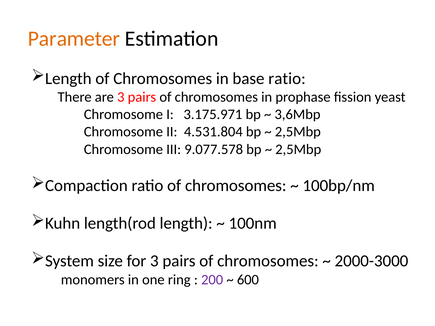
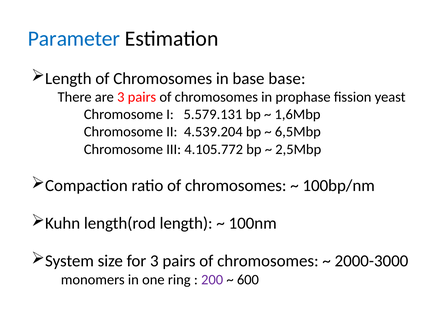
Parameter colour: orange -> blue (74, 39)
base ratio: ratio -> base (287, 78)
3.175.971: 3.175.971 -> 5.579.131 (213, 115)
3,6Mbp: 3,6Mbp -> 1,6Mbp (298, 115)
4.531.804: 4.531.804 -> 4.539.204 (213, 132)
2,5Mbp: 2,5Mbp -> 6,5Mbp (298, 132)
9.077.578: 9.077.578 -> 4.105.772 (214, 149)
